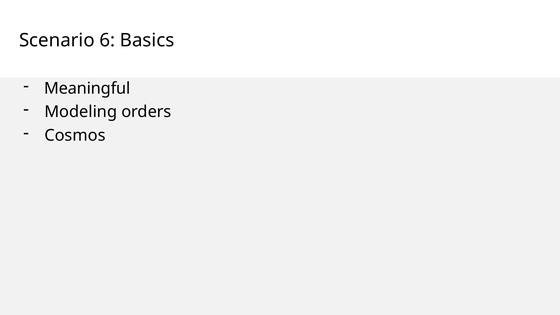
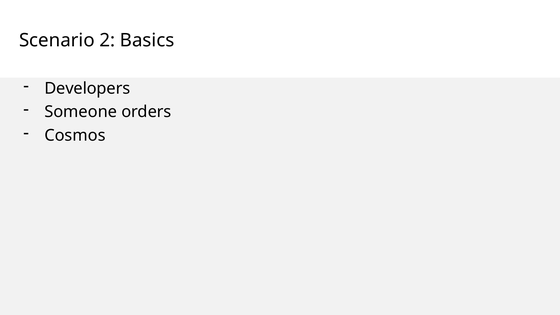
6: 6 -> 2 (107, 40)
Meaningful: Meaningful -> Developers (87, 88)
Modeling: Modeling -> Someone (81, 112)
